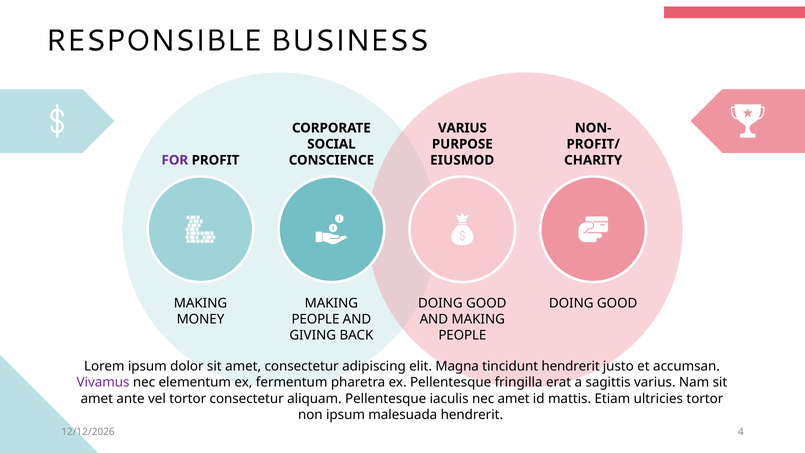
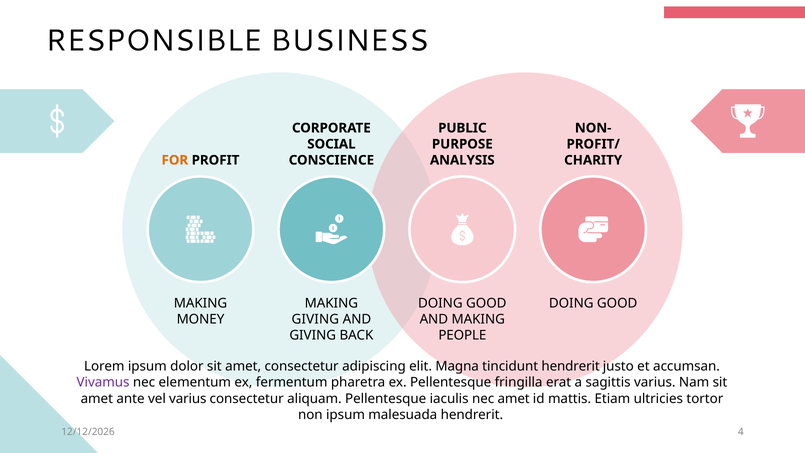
VARIUS: VARIUS -> PUBLIC (462, 128)
FOR colour: purple -> orange (175, 160)
EIUSMOD: EIUSMOD -> ANALYSIS (462, 160)
PEOPLE: PEOPLE -> GIVING (315, 319)
vel tortor: tortor -> varius (188, 398)
